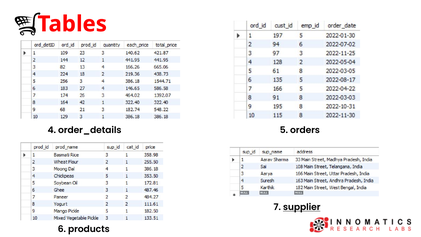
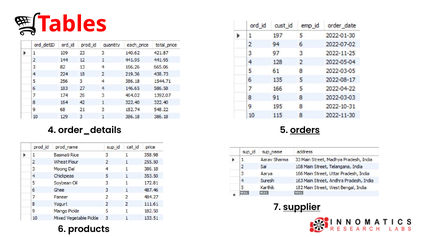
orders underline: none -> present (305, 130)
